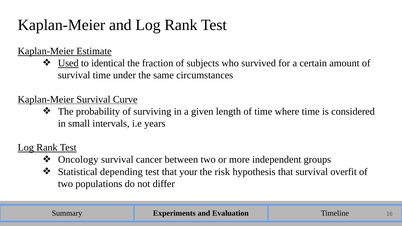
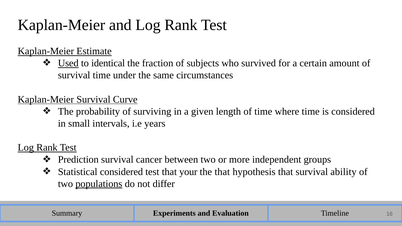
Oncology: Oncology -> Prediction (78, 160)
Statistical depending: depending -> considered (121, 172)
the risk: risk -> that (222, 172)
overfit: overfit -> ability (344, 172)
populations underline: none -> present (99, 184)
